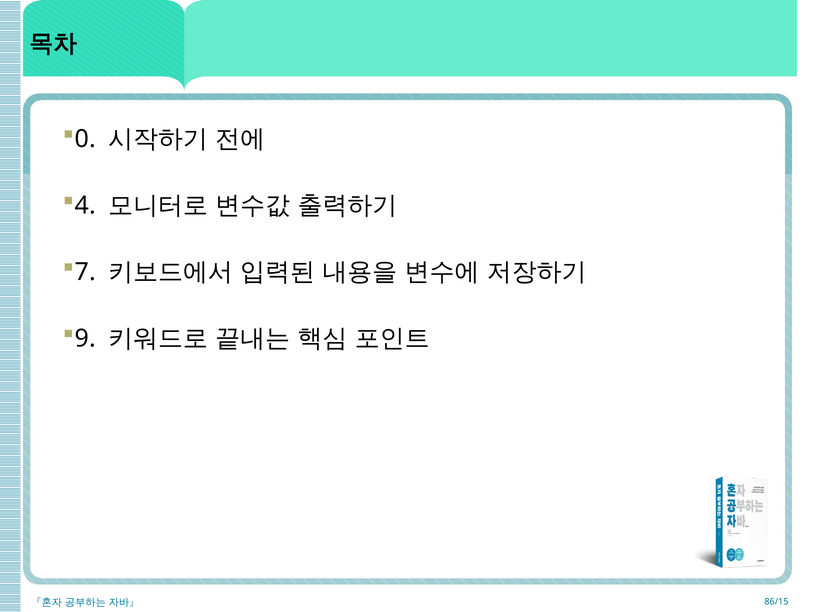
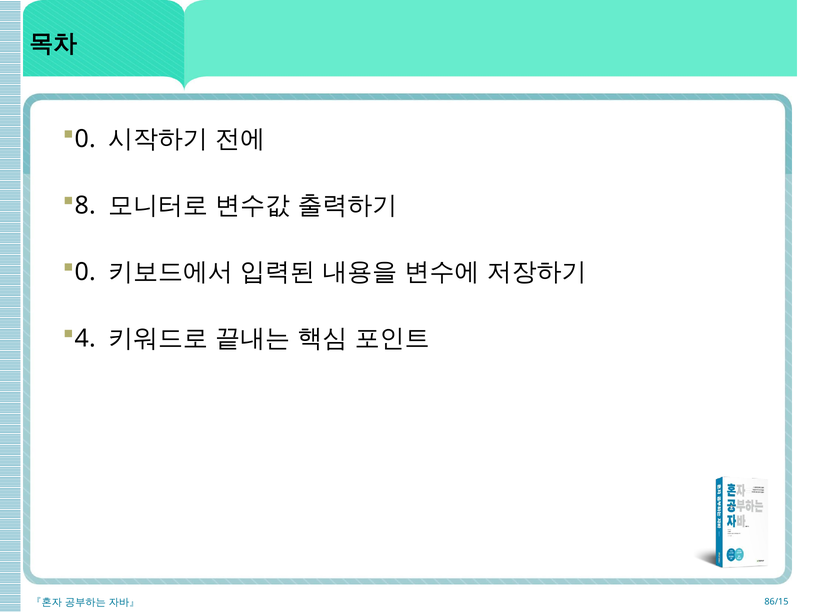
4: 4 -> 8 (85, 206)
7: 7 -> 0 (85, 272)
9: 9 -> 4 (85, 339)
